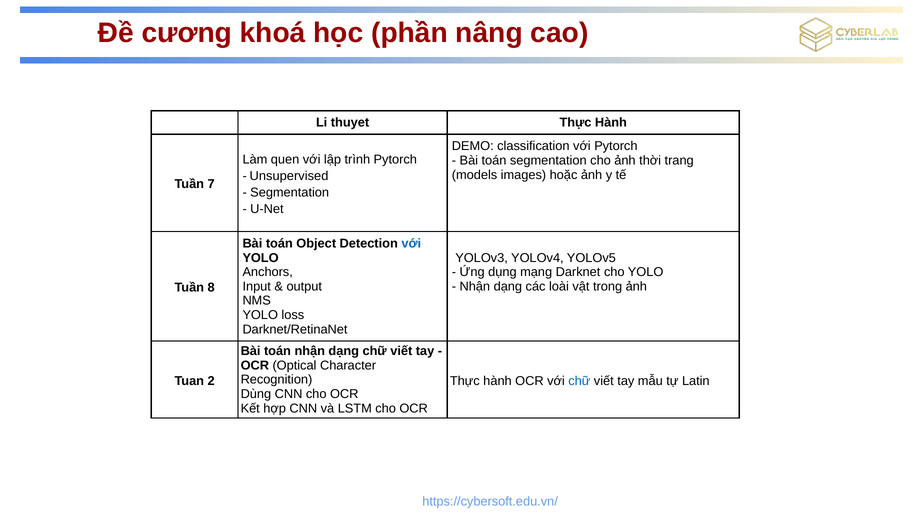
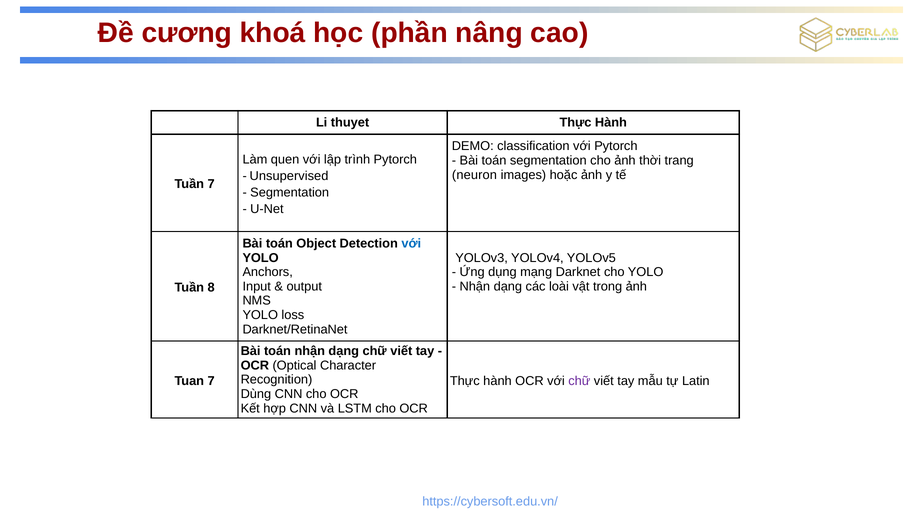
models: models -> neuron (474, 175)
Tuan 2: 2 -> 7 (211, 381)
chữ colour: blue -> purple (579, 381)
